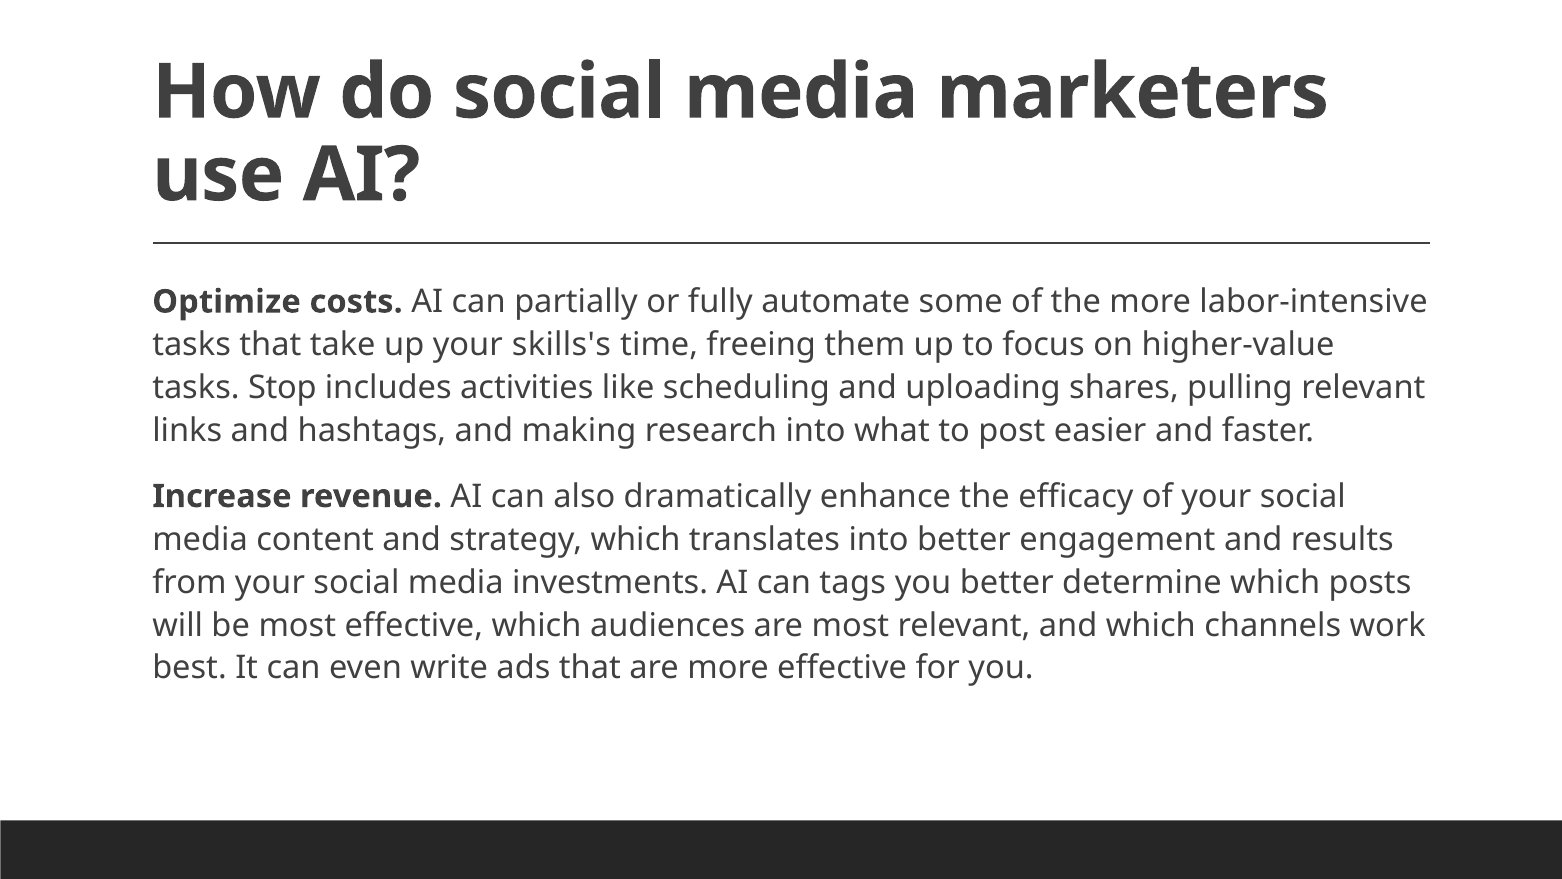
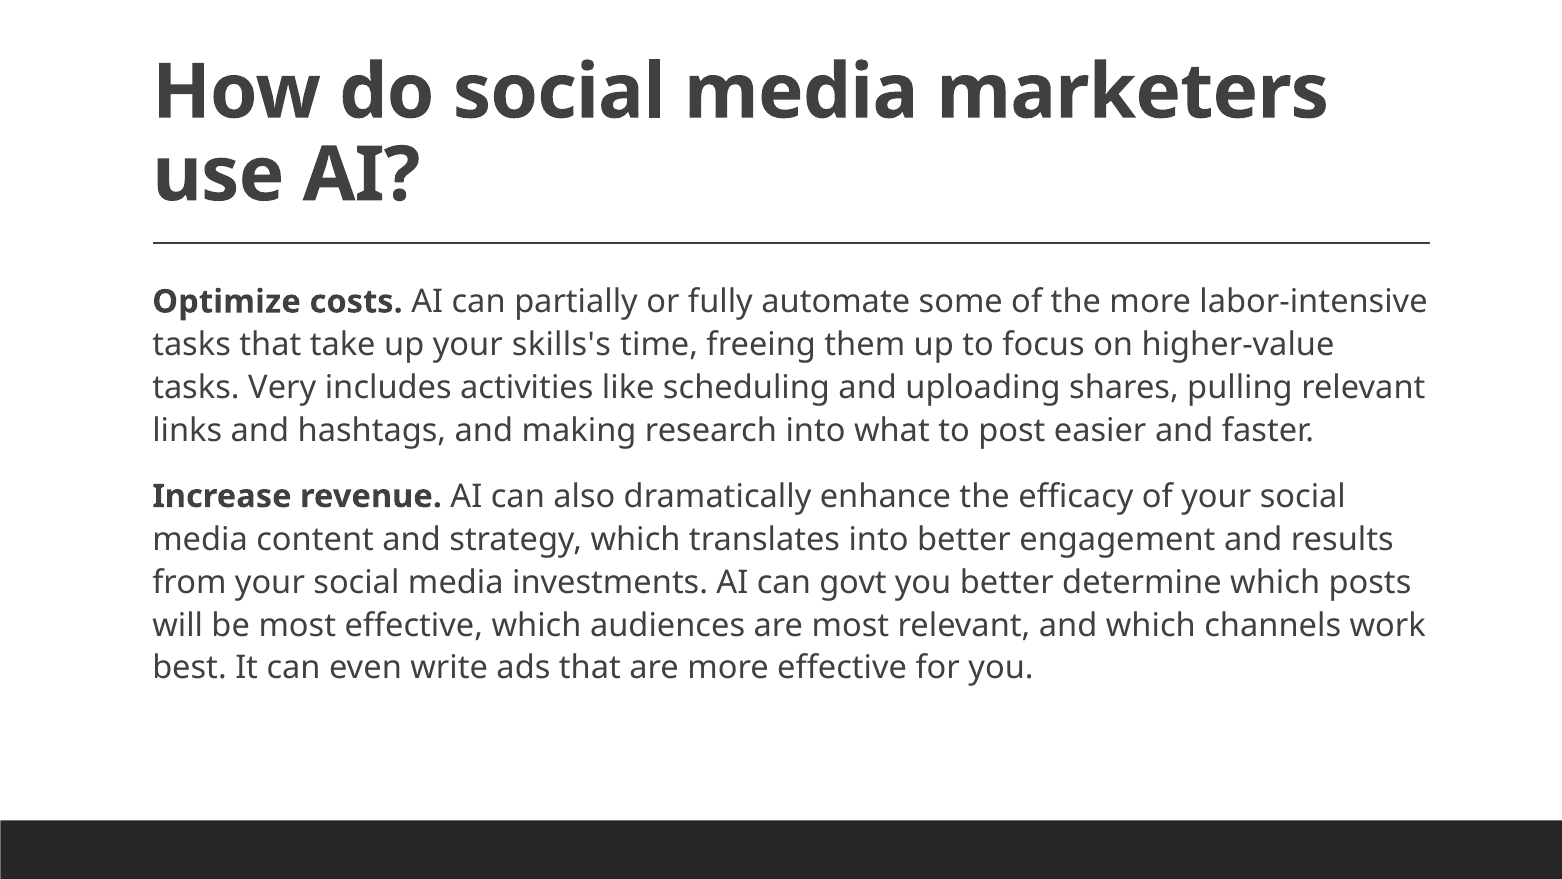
Stop: Stop -> Very (282, 388)
tags: tags -> govt (853, 582)
